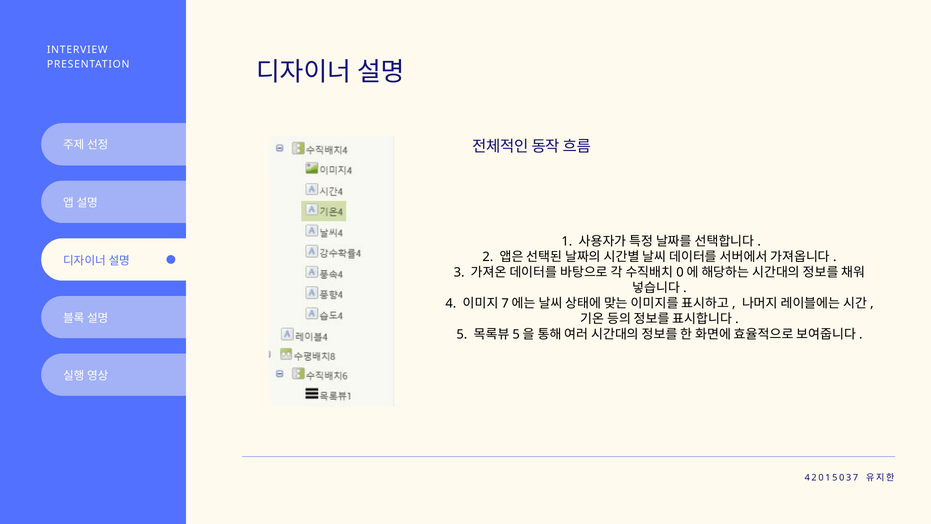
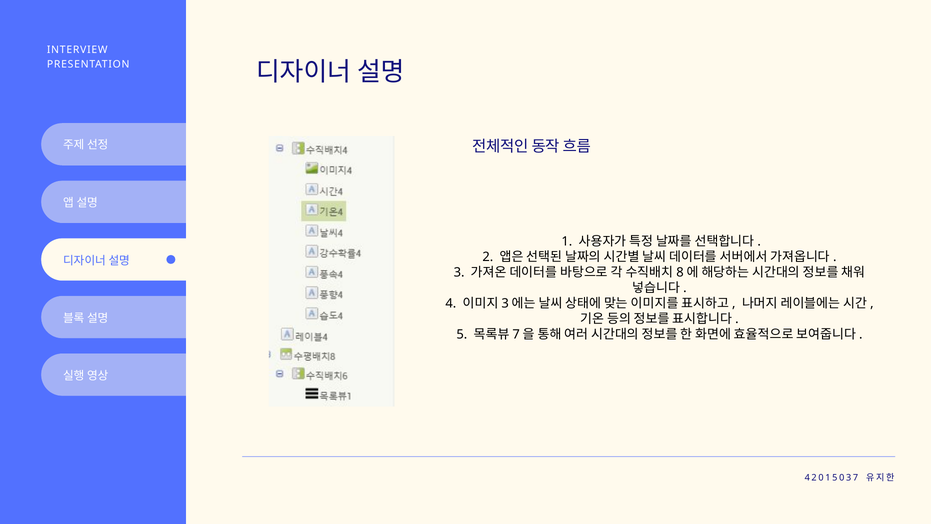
0: 0 -> 8 (680, 272)
7: 7 -> 3 (505, 303)
5: 5 -> 7 (516, 334)
